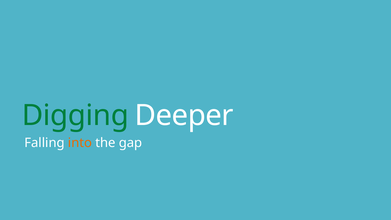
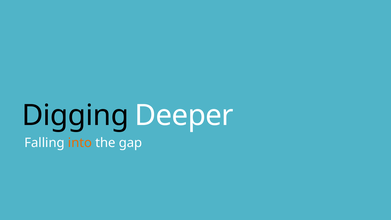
Digging colour: green -> black (75, 115)
